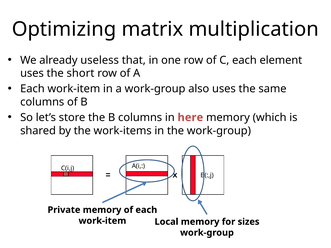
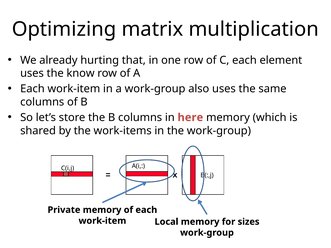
useless: useless -> hurting (100, 60)
short: short -> know (81, 73)
